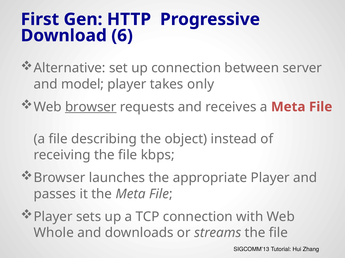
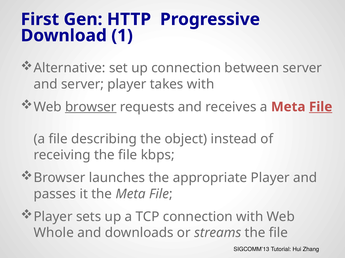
6: 6 -> 1 (122, 36)
and model: model -> server (83, 84)
takes only: only -> with (201, 84)
File underline: none -> present (321, 107)
